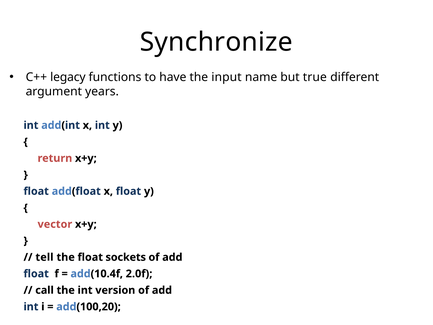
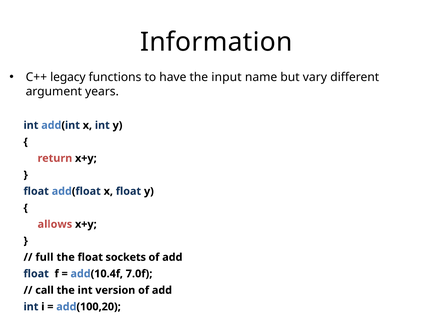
Synchronize: Synchronize -> Information (216, 42)
true: true -> vary (315, 77)
vector: vector -> allows (55, 224)
tell: tell -> full (44, 257)
2.0f: 2.0f -> 7.0f (139, 274)
